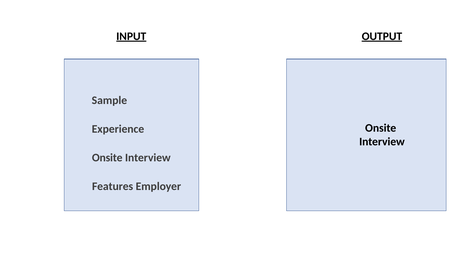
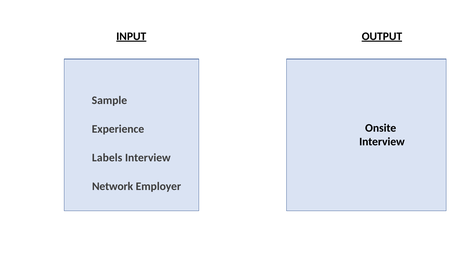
Onsite: Onsite -> Labels (107, 158)
Features: Features -> Network (113, 187)
